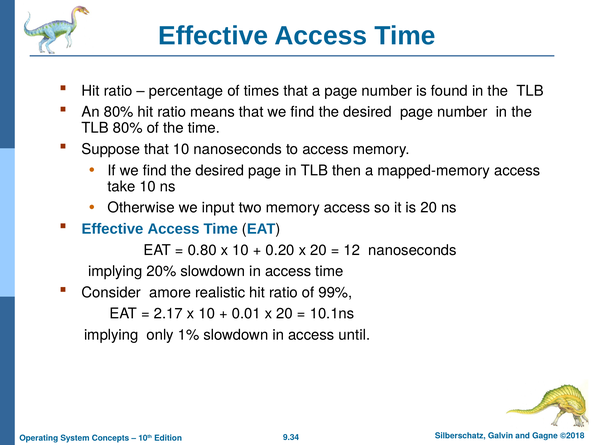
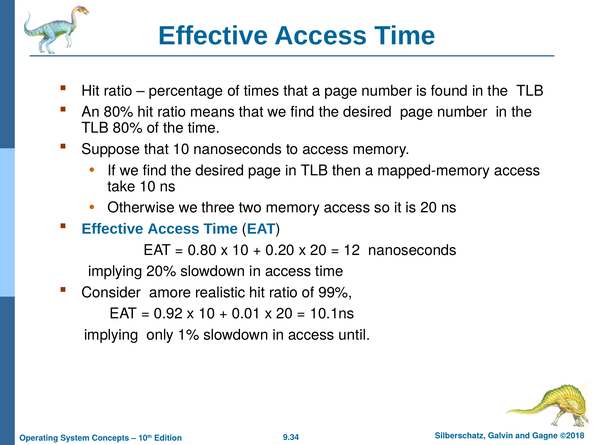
input: input -> three (218, 208)
2.17: 2.17 -> 0.92 (168, 314)
